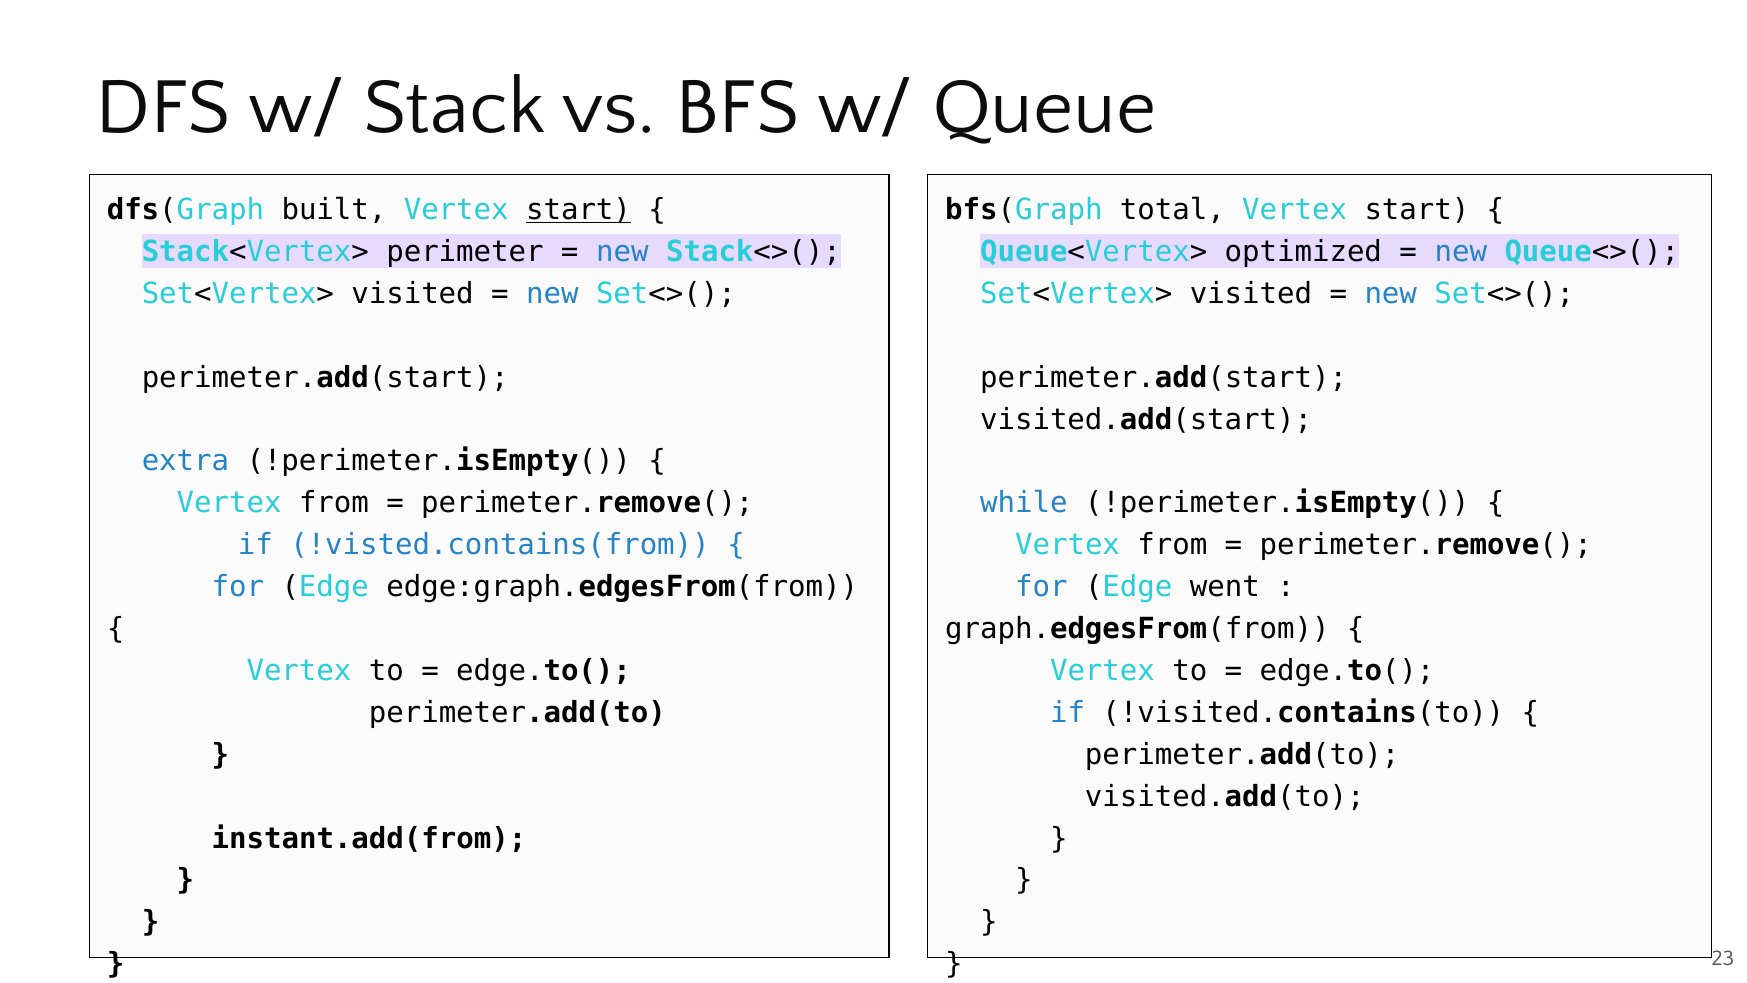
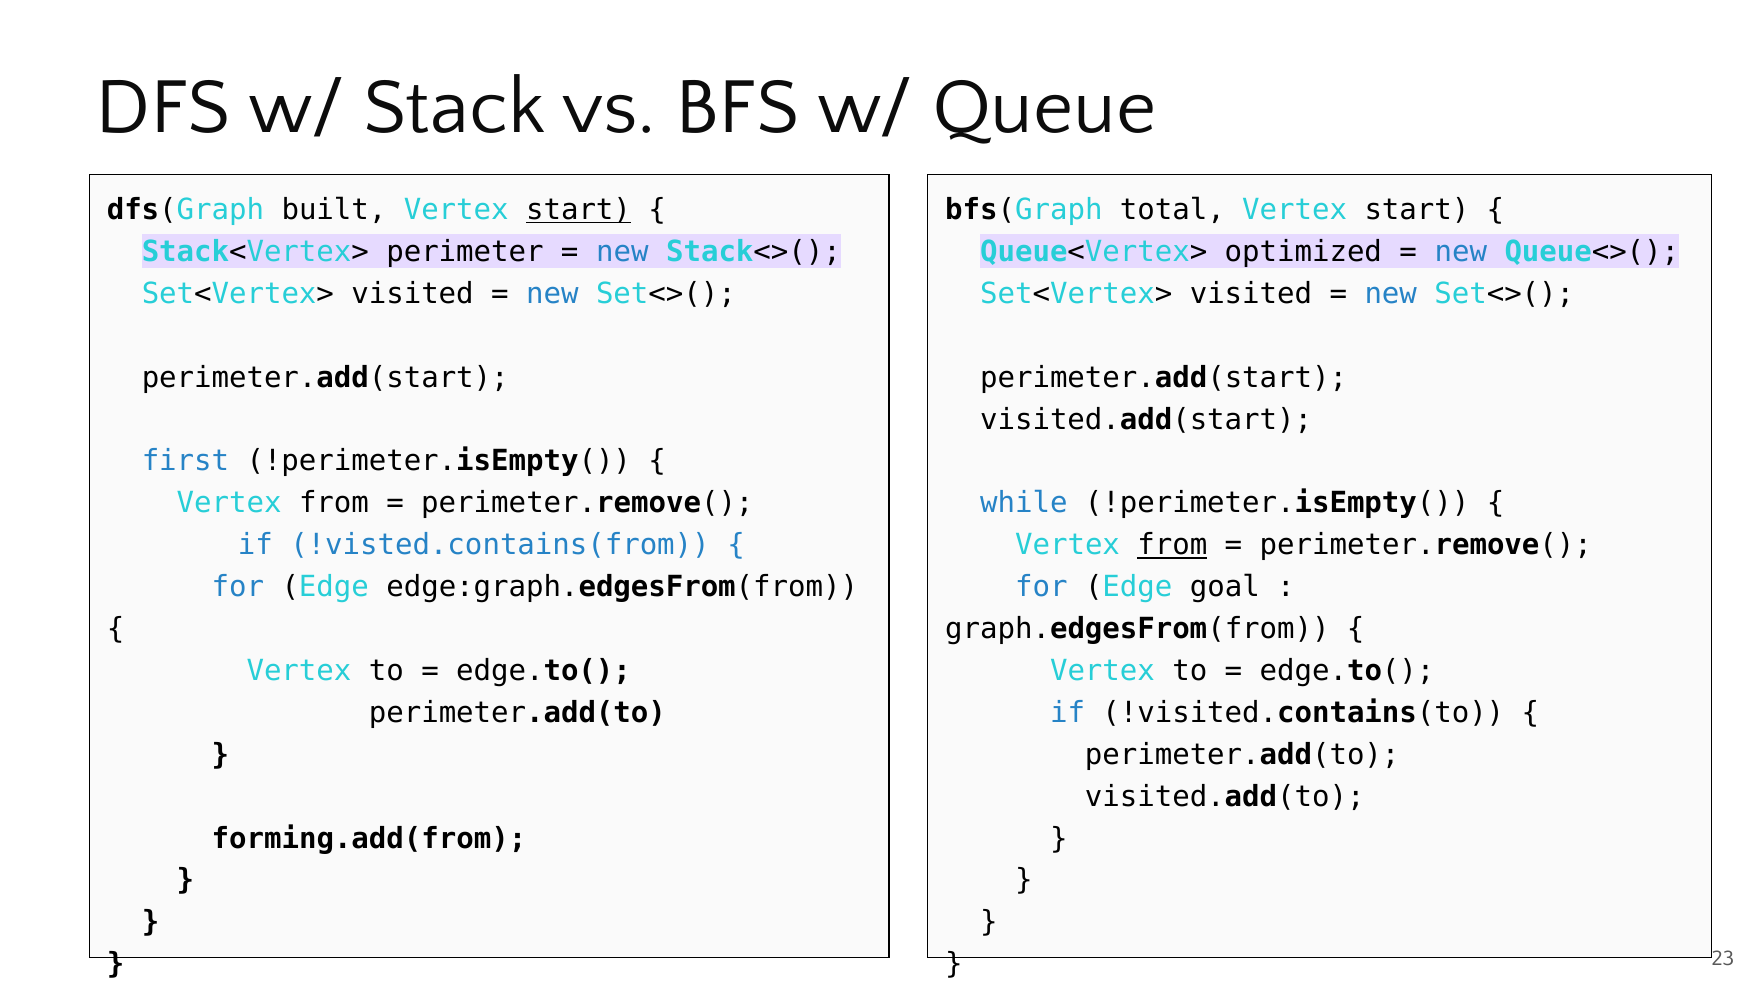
extra: extra -> first (185, 461)
from underline: none -> present (1172, 545)
went: went -> goal (1225, 587)
instant.add(from: instant.add(from -> forming.add(from (369, 838)
